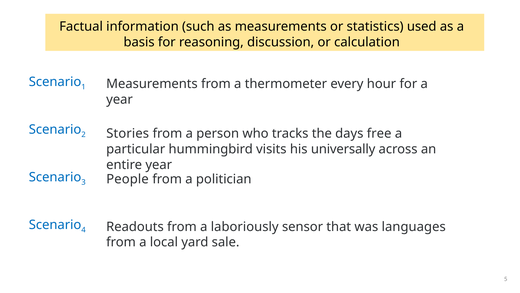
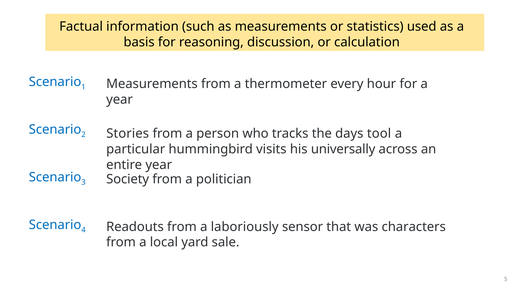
free: free -> tool (379, 133)
People: People -> Society (128, 179)
languages: languages -> characters (414, 226)
